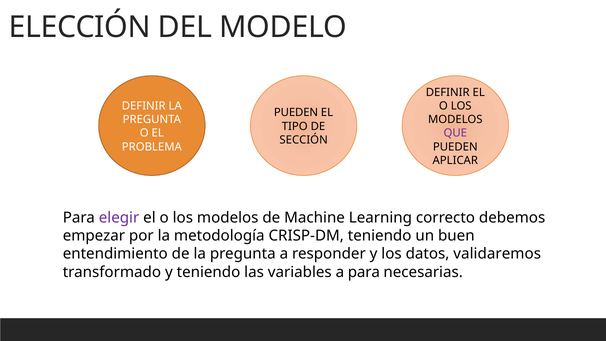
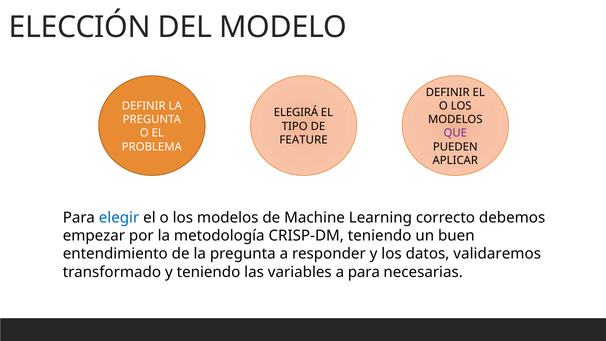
PUEDEN: PUEDEN -> ELEGIRÁ (296, 113)
SECCIÓN: SECCIÓN -> FEATURE (304, 140)
elegir colour: purple -> blue (119, 217)
